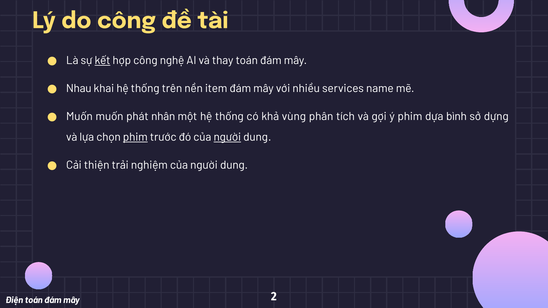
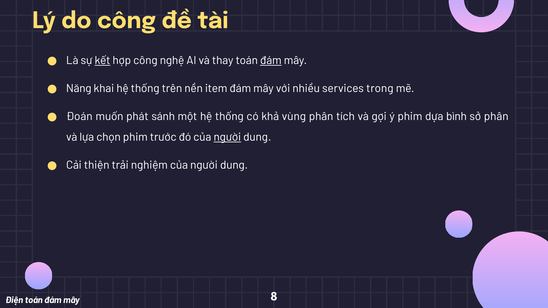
đám underline: none -> present (271, 60)
Nhau: Nhau -> Năng (79, 88)
name: name -> trong (380, 88)
Muốn: Muốn -> Đoán (79, 117)
nhân: nhân -> sánh (163, 117)
sở dựng: dựng -> phân (496, 117)
phim underline: present -> none (135, 137)
2: 2 -> 8 (274, 297)
